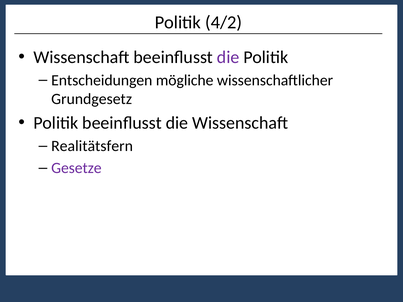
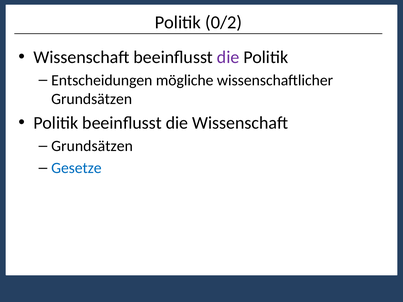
4/2: 4/2 -> 0/2 (224, 22)
Grundgesetz: Grundgesetz -> Grundsätzen (92, 99)
Realitätsfern: Realitätsfern -> Grundsätzen (92, 146)
Gesetze colour: purple -> blue (76, 168)
